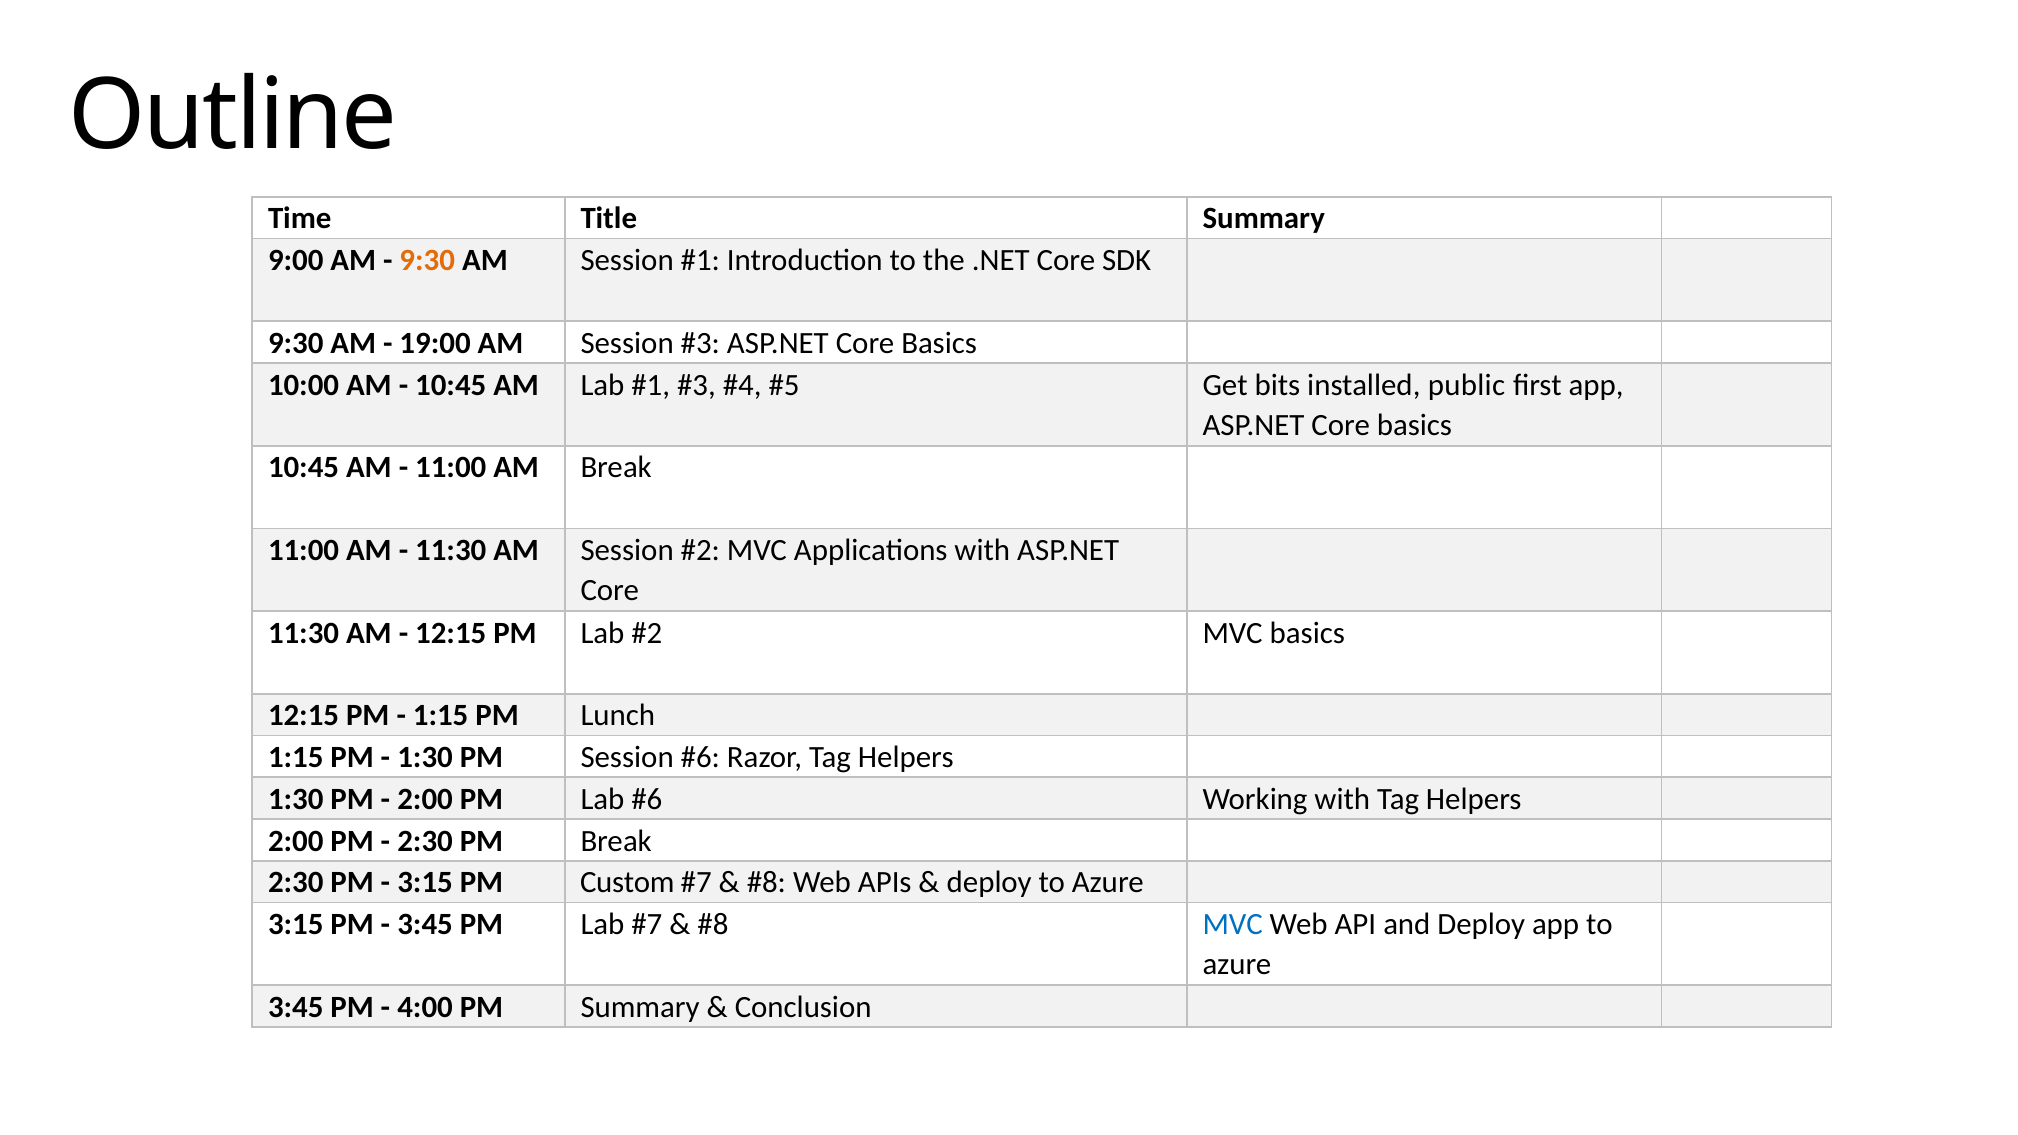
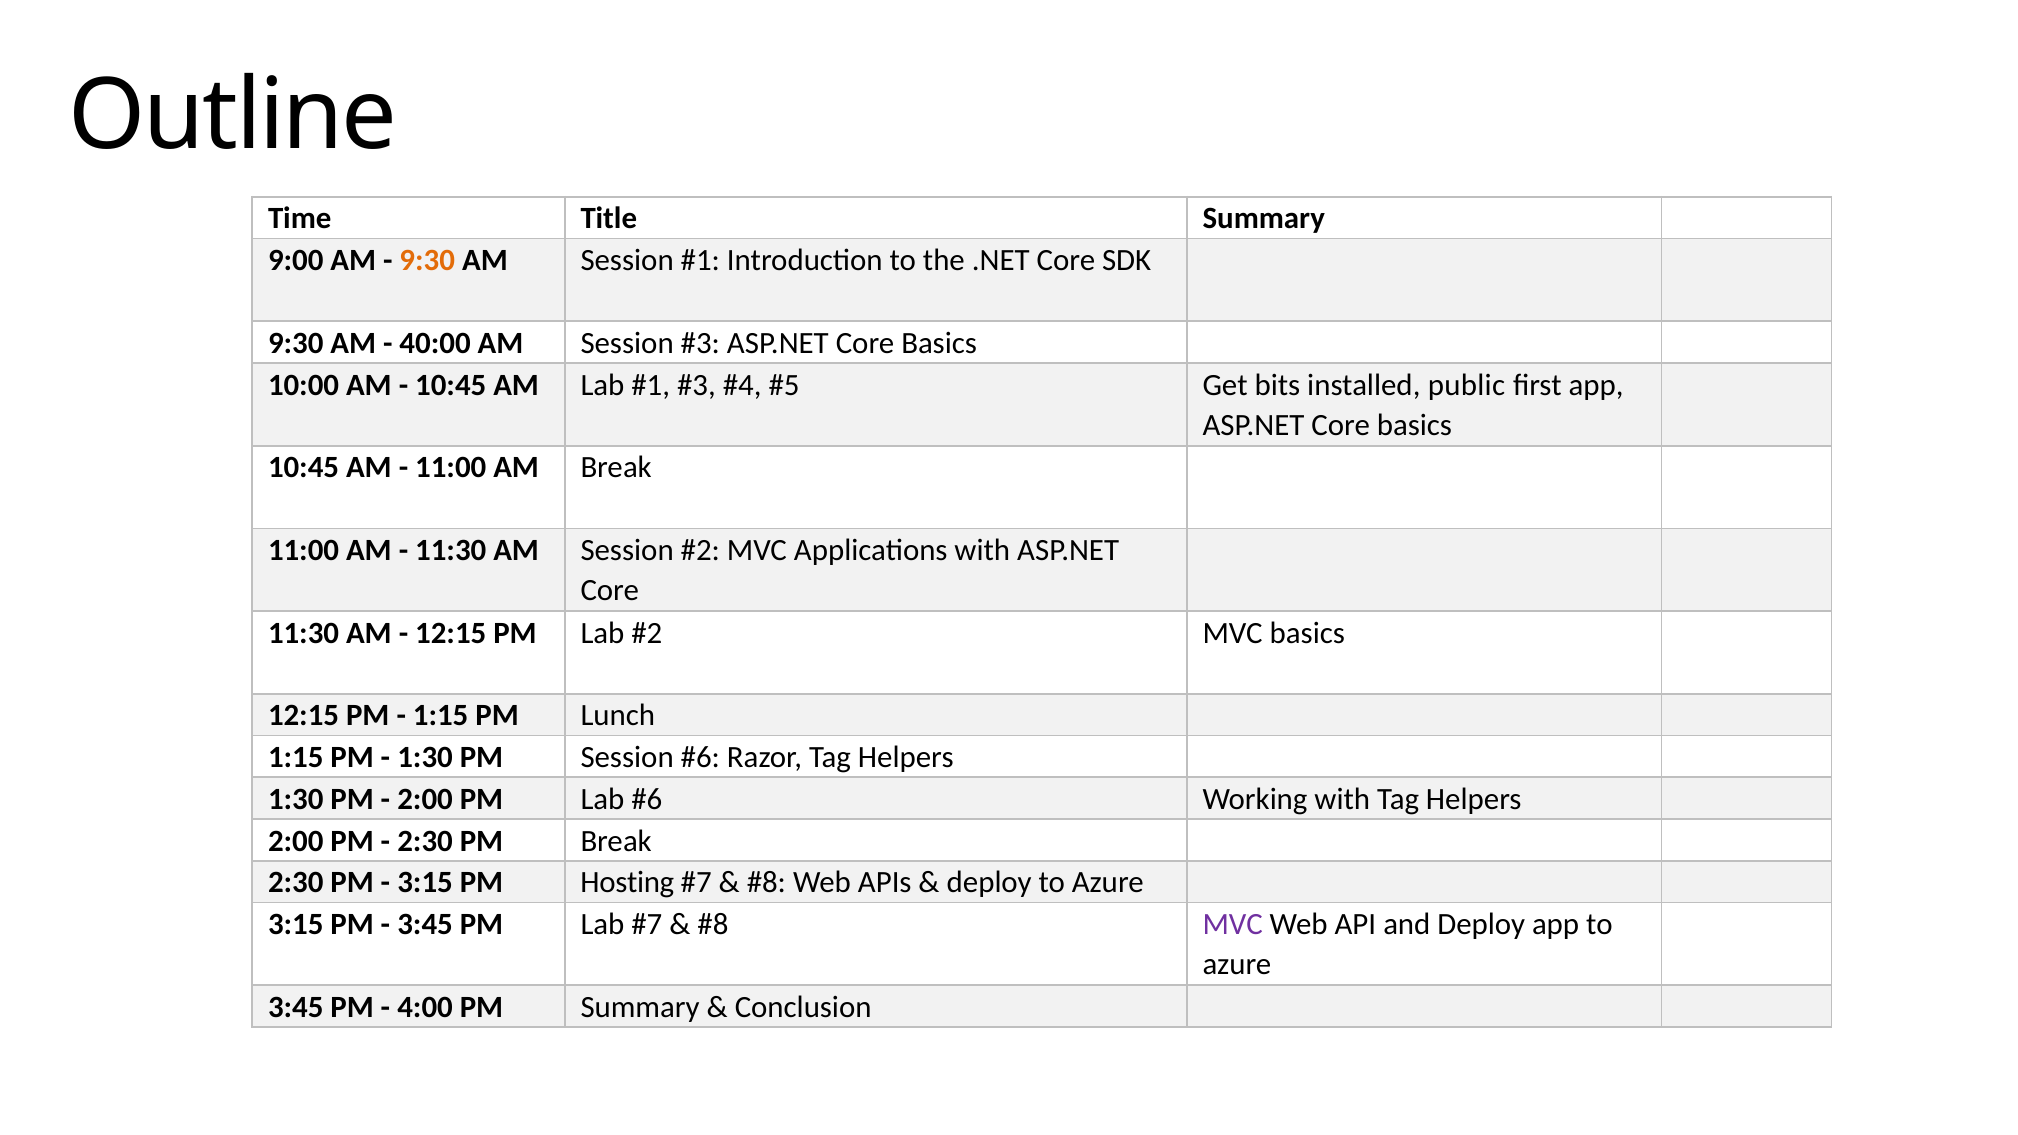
19:00: 19:00 -> 40:00 (435, 343)
Custom: Custom -> Hosting (627, 883)
MVC colour: blue -> purple (1233, 924)
